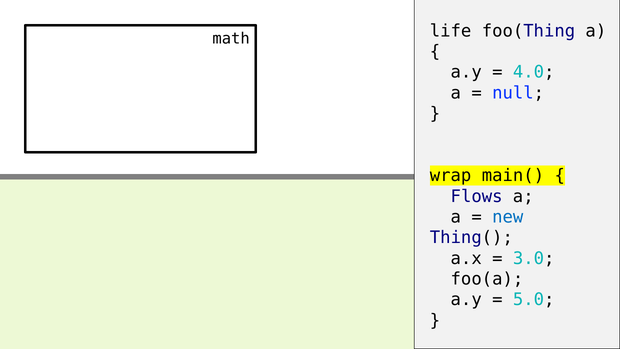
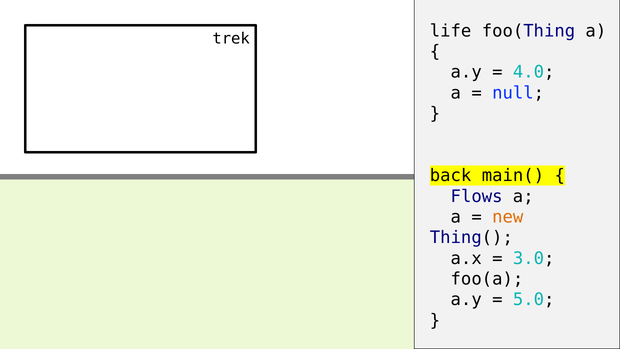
math: math -> trek (231, 39)
wrap: wrap -> back (451, 176)
new colour: blue -> orange (508, 217)
